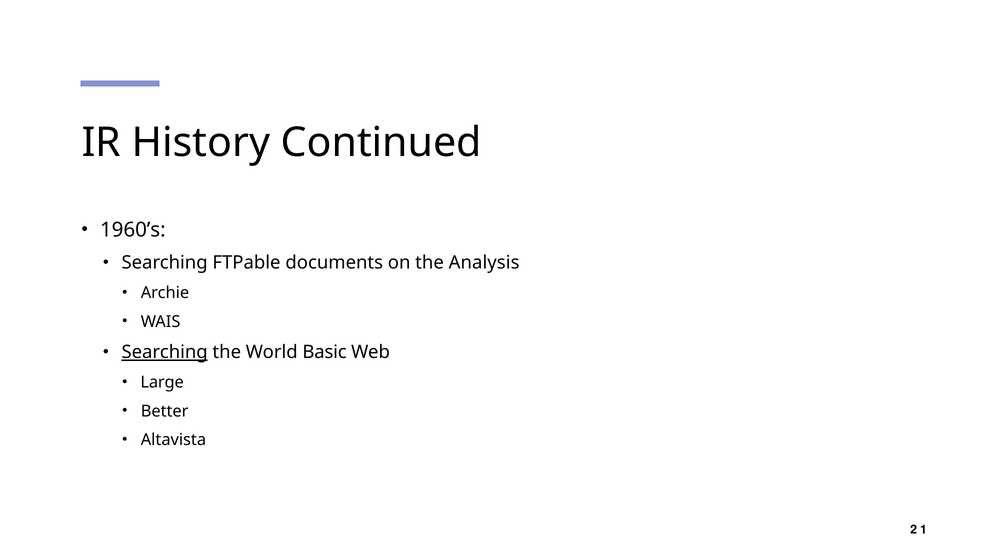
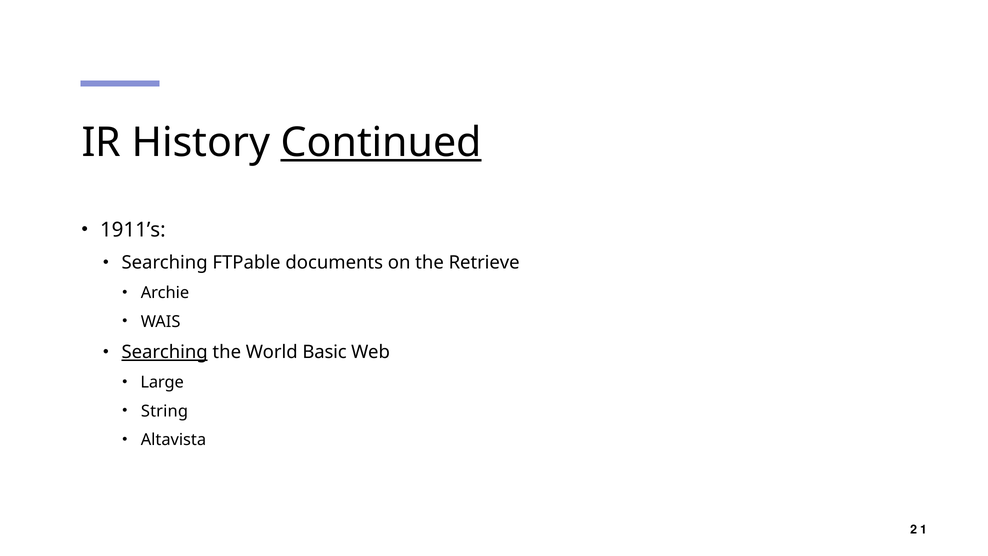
Continued underline: none -> present (381, 142)
1960’s: 1960’s -> 1911’s (133, 230)
Analysis: Analysis -> Retrieve (484, 263)
Better: Better -> String (164, 411)
